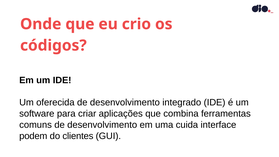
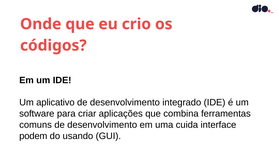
oferecida: oferecida -> aplicativo (55, 102)
clientes: clientes -> usando (78, 136)
